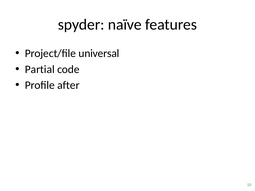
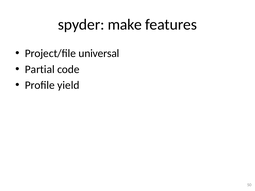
naïve: naïve -> make (125, 25)
after: after -> yield (68, 85)
